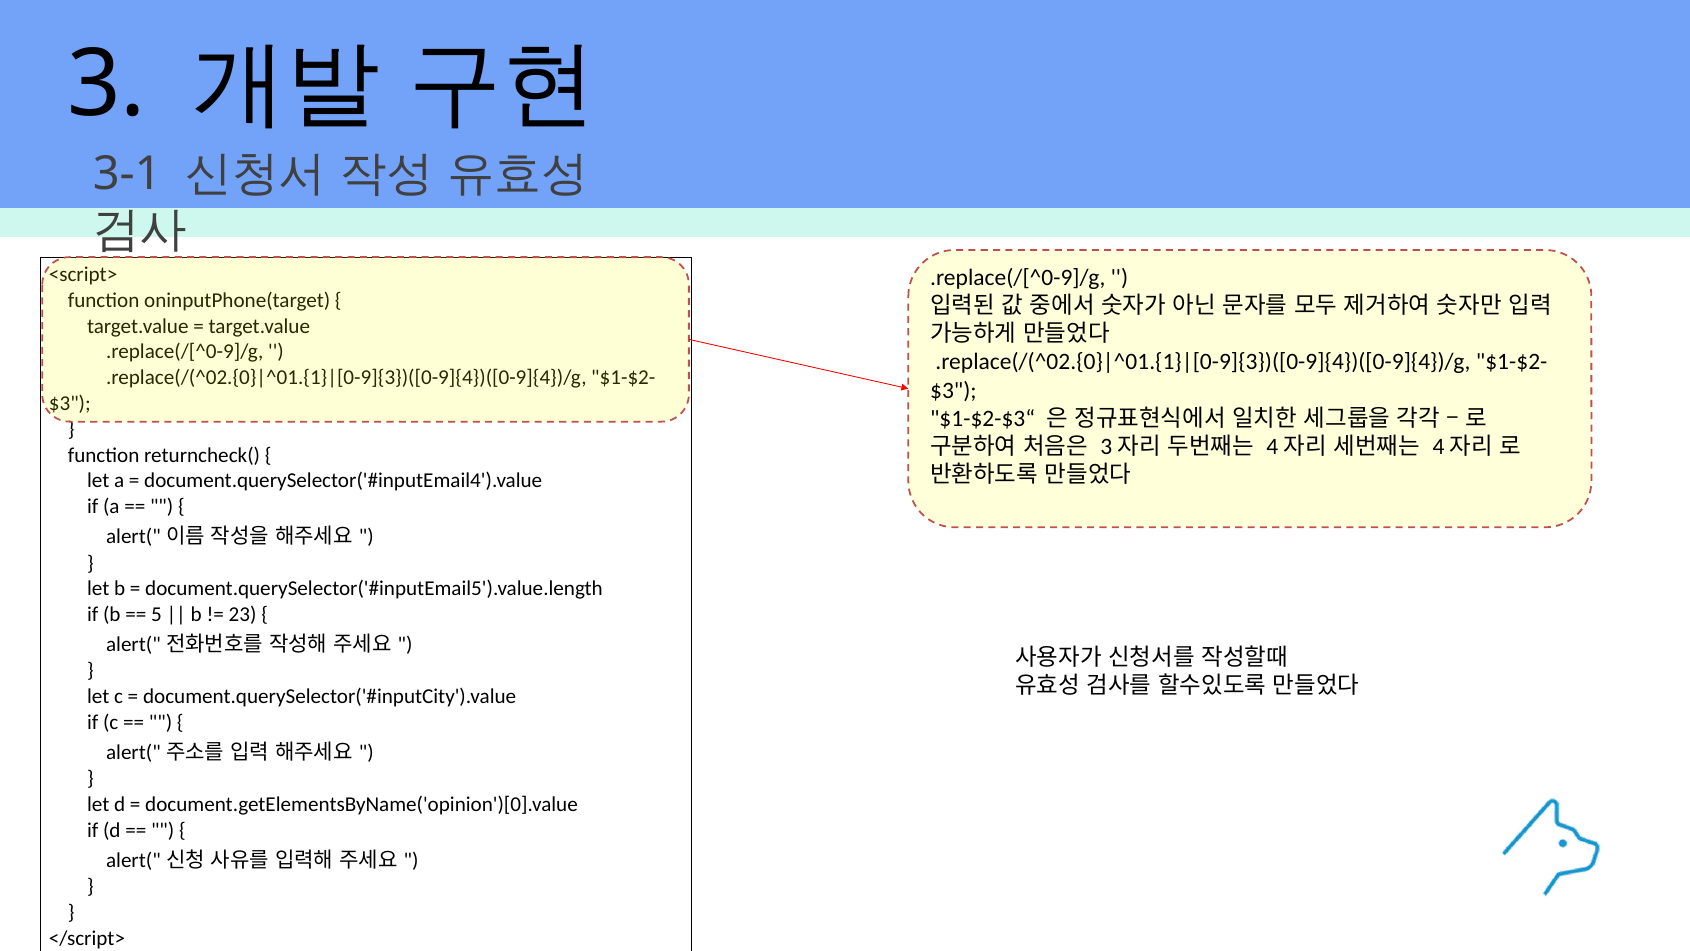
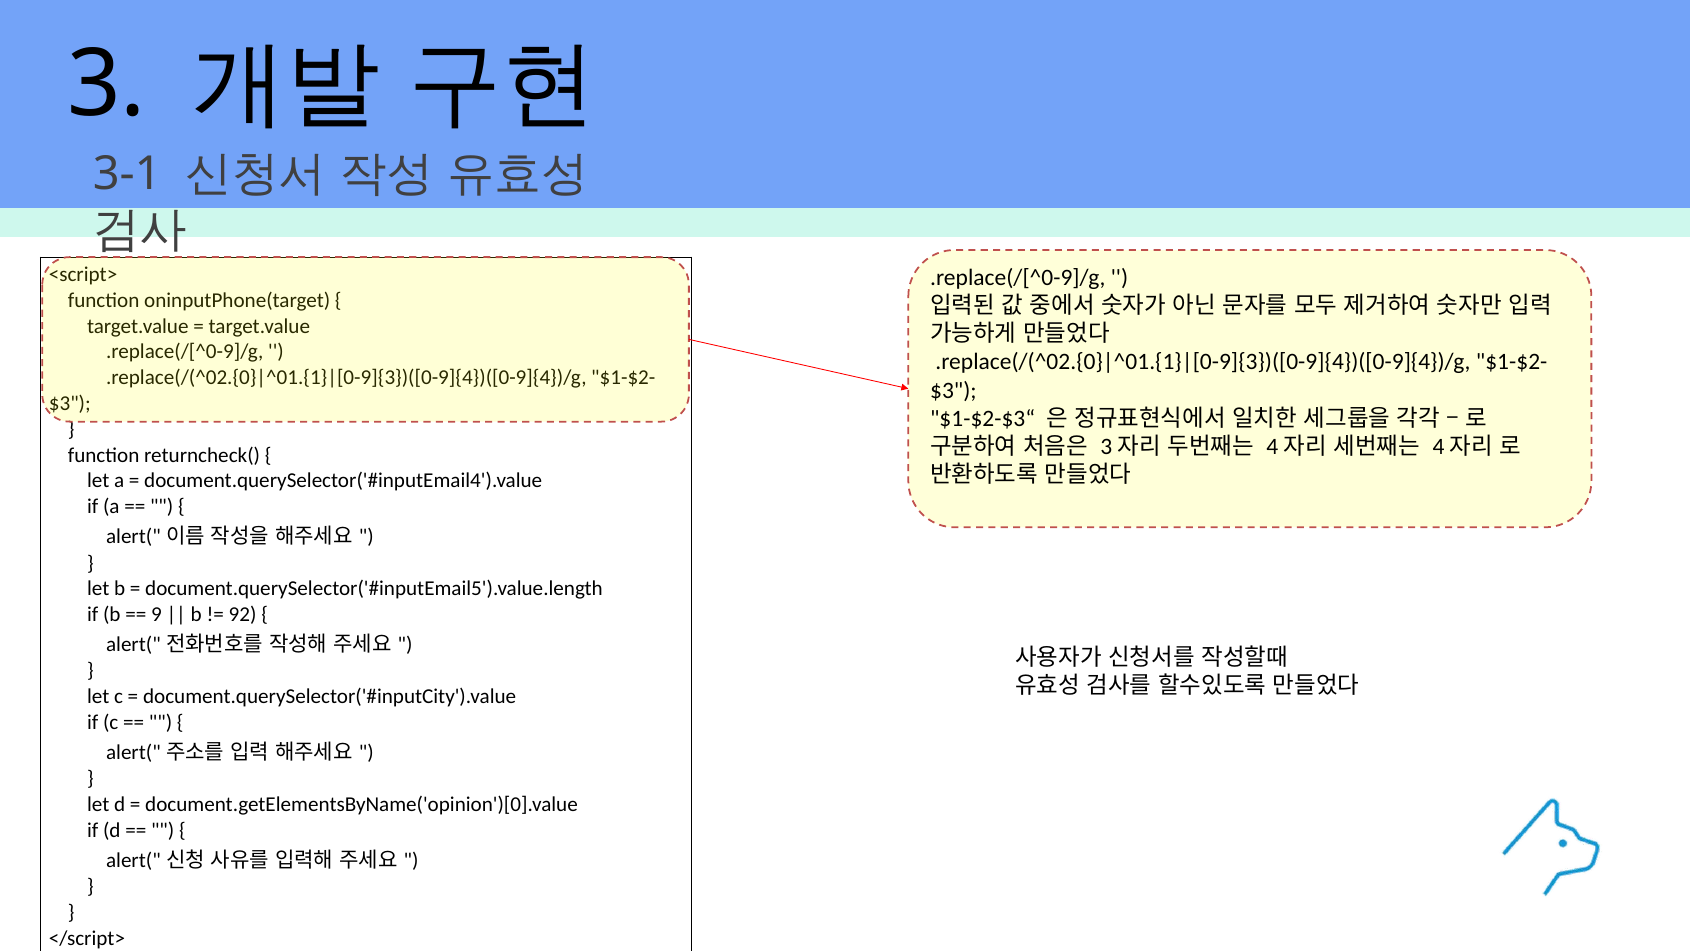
5: 5 -> 9 (156, 614)
23: 23 -> 92 (243, 614)
